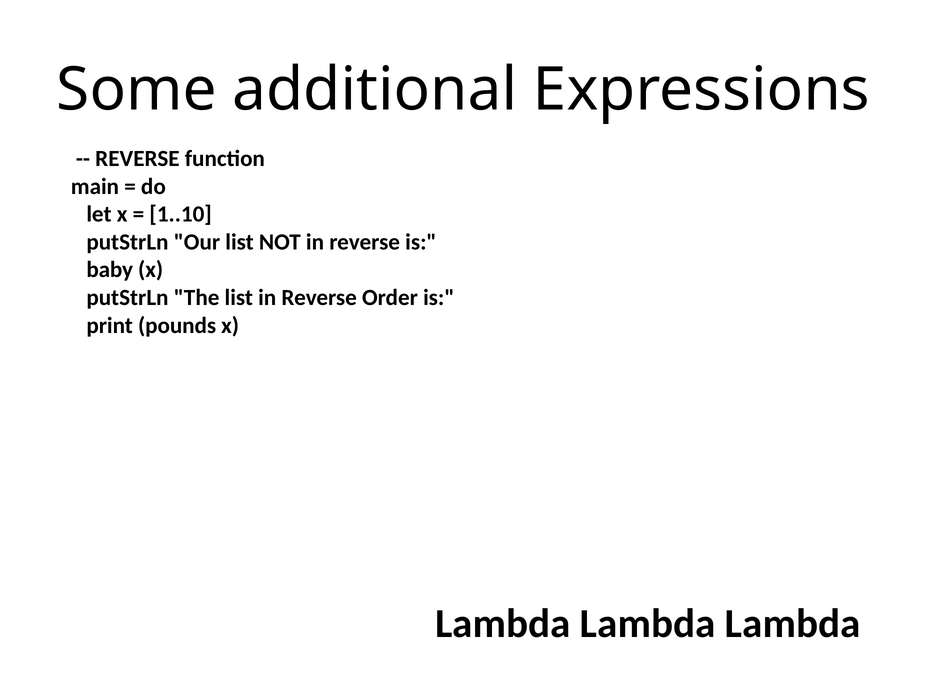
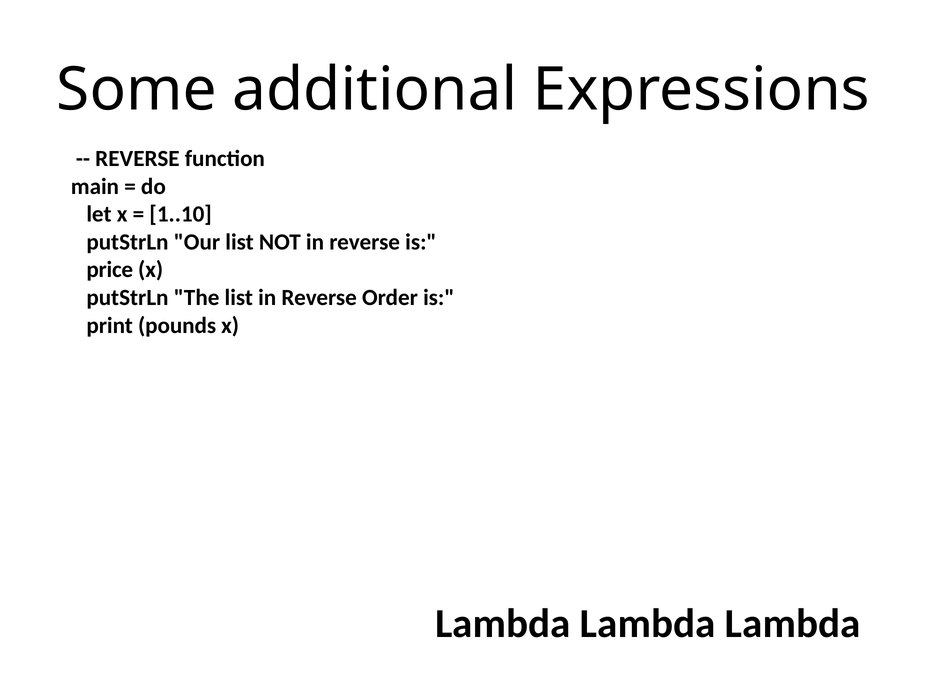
baby: baby -> price (110, 270)
